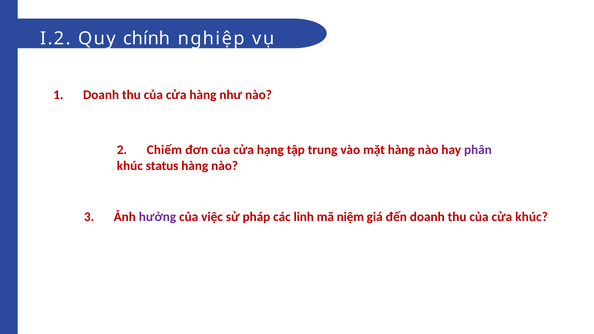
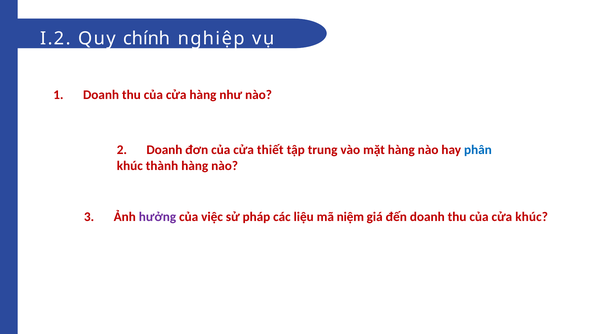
2 Chiếm: Chiếm -> Doanh (164, 150)
hạng: hạng -> thiết (270, 150)
phân colour: purple -> blue (478, 150)
status: status -> thành (162, 166)
linh: linh -> liệu (304, 217)
